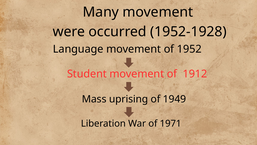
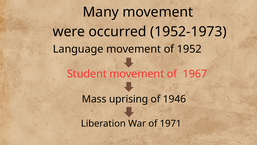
1952-1928: 1952-1928 -> 1952-1973 (188, 32)
1912: 1912 -> 1967 (195, 74)
1949: 1949 -> 1946 (174, 99)
